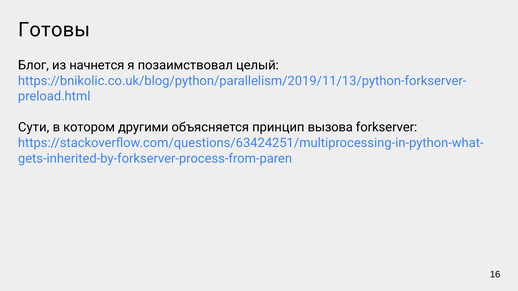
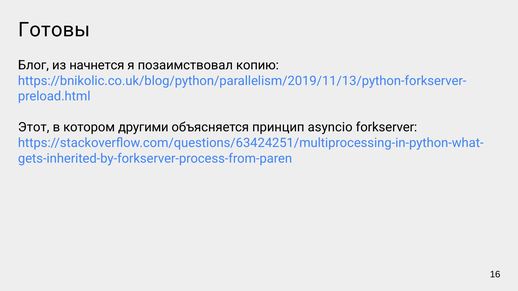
целый: целый -> копию (257, 65)
Сути: Сути -> Этот (34, 128)
вызова: вызова -> asyncio (330, 128)
